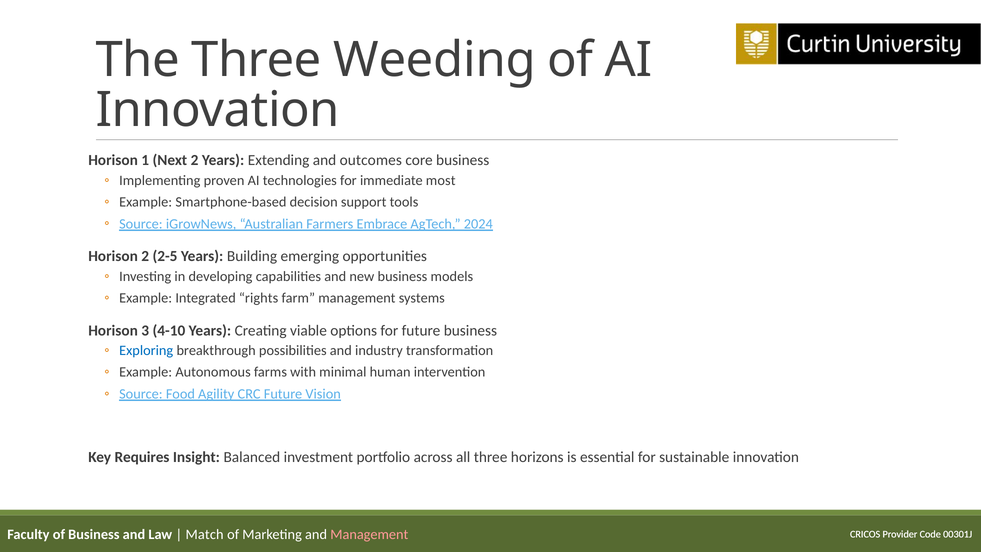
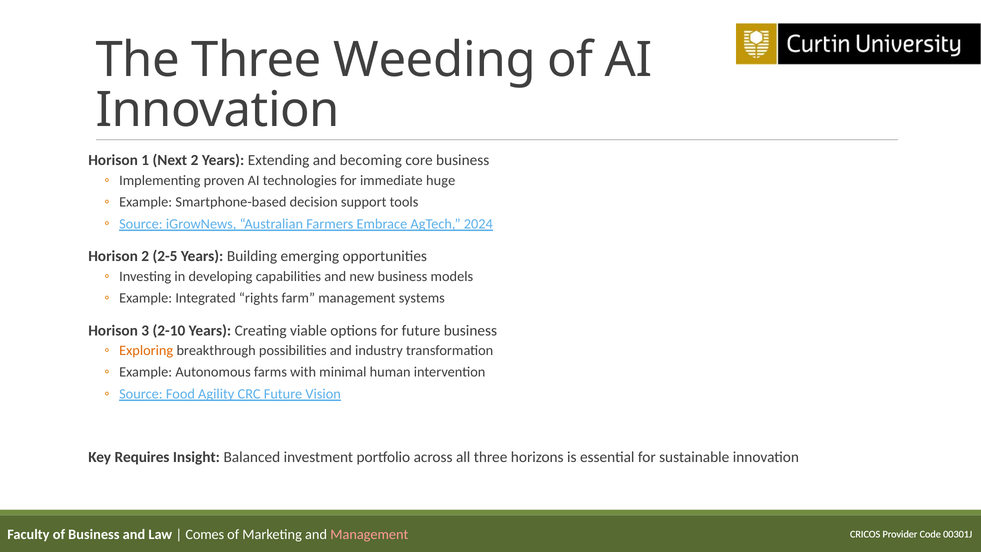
outcomes: outcomes -> becoming (371, 160)
most: most -> huge (441, 181)
4-10: 4-10 -> 2-10 (169, 330)
Exploring colour: blue -> orange (146, 351)
Match: Match -> Comes (205, 534)
